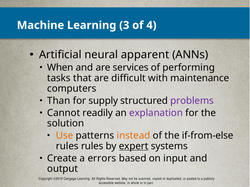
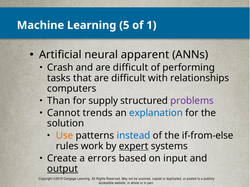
3: 3 -> 5 (124, 25)
4: 4 -> 1 (151, 25)
When: When -> Crash (60, 68)
and are services: services -> difficult (131, 68)
maintenance: maintenance -> relationships (200, 78)
readily: readily -> trends (98, 113)
explanation colour: purple -> blue (156, 113)
instead colour: orange -> blue (133, 136)
rules rules: rules -> work (92, 146)
output underline: none -> present (63, 169)
